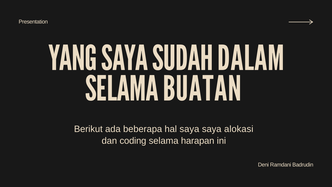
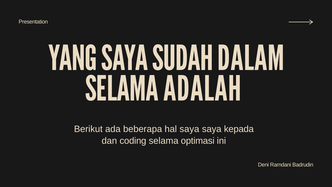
BUATAN: BUATAN -> ADALAH (202, 89)
alokasi: alokasi -> kepada (239, 129)
harapan: harapan -> optimasi (198, 141)
